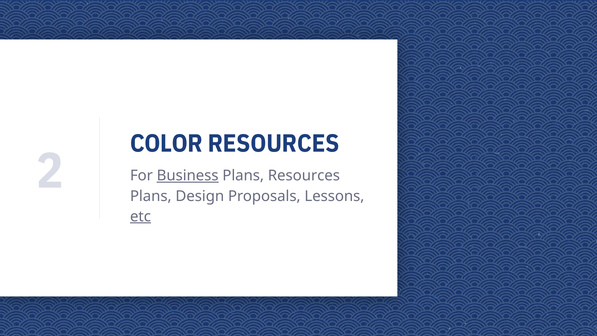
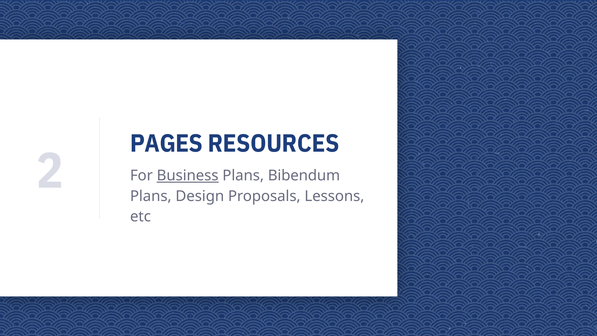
COLOR: COLOR -> PAGES (166, 144)
Plans Resources: Resources -> Bibendum (304, 176)
etc underline: present -> none (140, 216)
